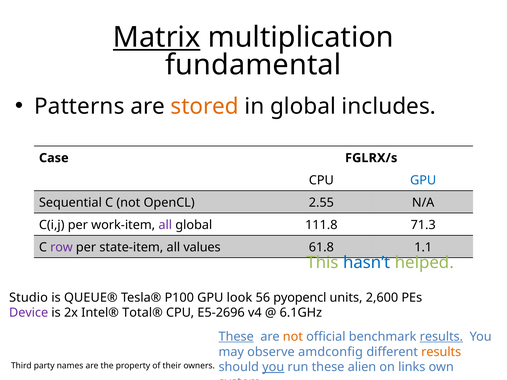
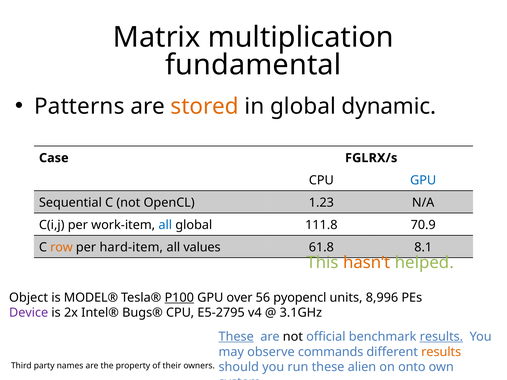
Matrix underline: present -> none (157, 37)
includes: includes -> dynamic (389, 106)
2.55: 2.55 -> 1.23 (321, 203)
all colour: purple -> blue (165, 225)
71.3: 71.3 -> 70.9 (423, 225)
row colour: purple -> orange (61, 247)
state-item: state-item -> hard-item (131, 247)
1.1: 1.1 -> 8.1 (423, 247)
hasn’t colour: blue -> orange (367, 263)
Studio: Studio -> Object (29, 298)
QUEUE®: QUEUE® -> MODEL® (91, 298)
P100 underline: none -> present (179, 298)
look: look -> over (240, 298)
2,600: 2,600 -> 8,996 (382, 298)
Total®: Total® -> Bugs® (142, 313)
E5-2696: E5-2696 -> E5-2795 (221, 313)
6.1GHz: 6.1GHz -> 3.1GHz (301, 313)
not colour: orange -> black (293, 337)
amdconfig: amdconfig -> commands (331, 352)
you underline: present -> none (273, 367)
links: links -> onto (412, 367)
